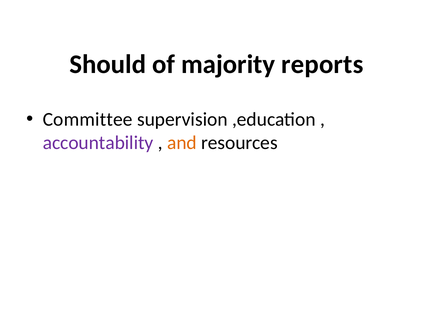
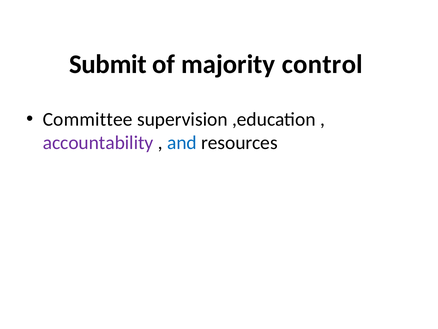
Should: Should -> Submit (108, 64)
reports: reports -> control (322, 64)
and colour: orange -> blue (182, 143)
